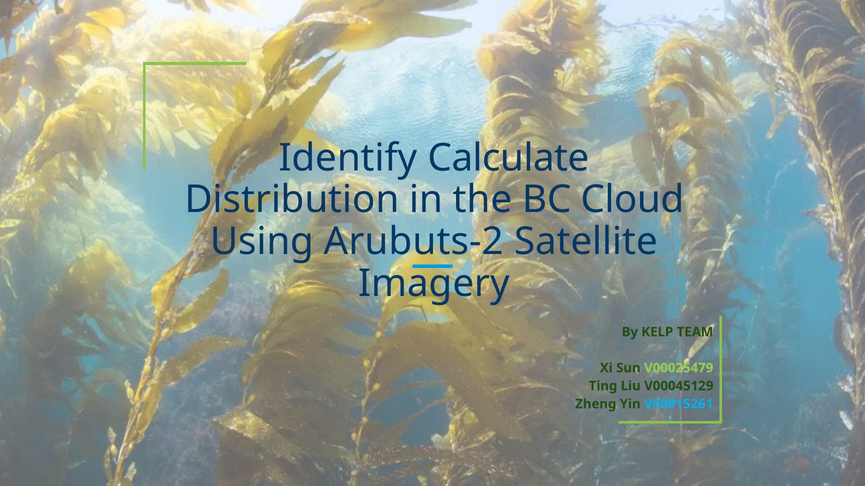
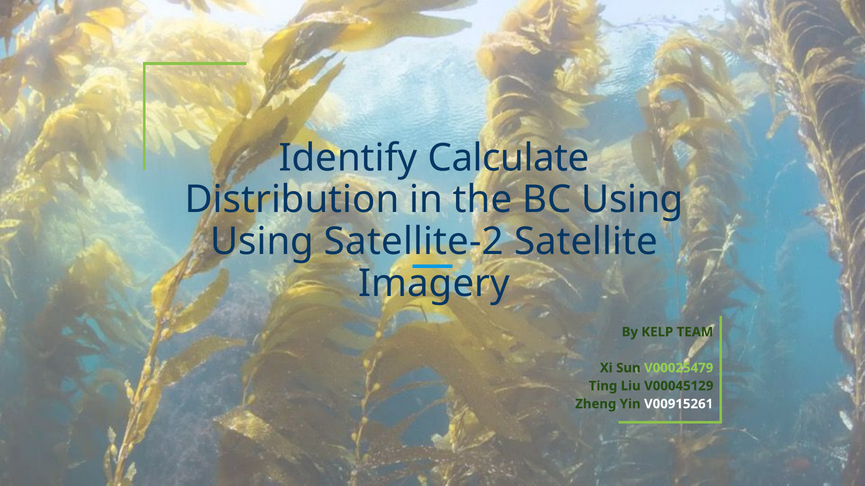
BC Cloud: Cloud -> Using (632, 200)
Arubuts-2: Arubuts-2 -> Satellite-2 (414, 242)
V00915261 colour: light blue -> white (679, 404)
